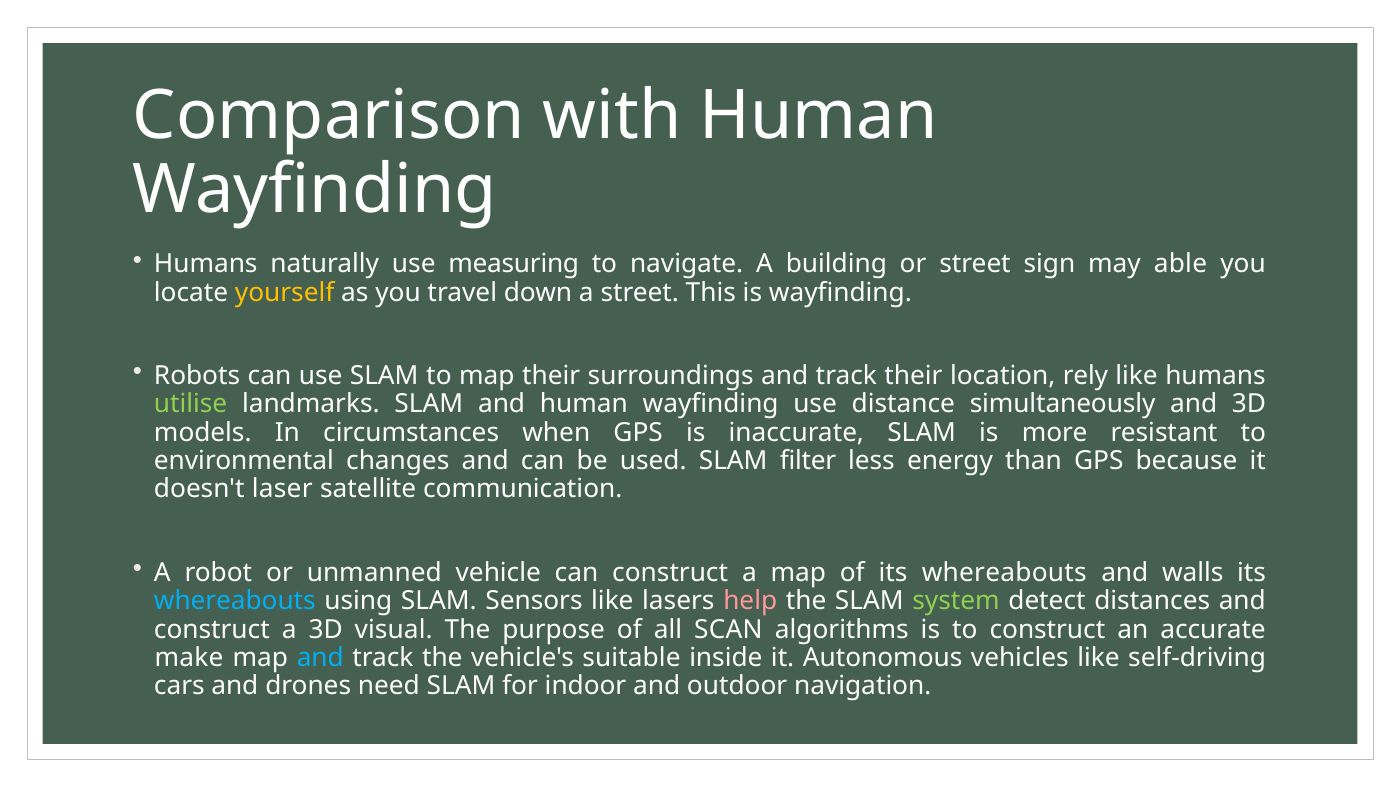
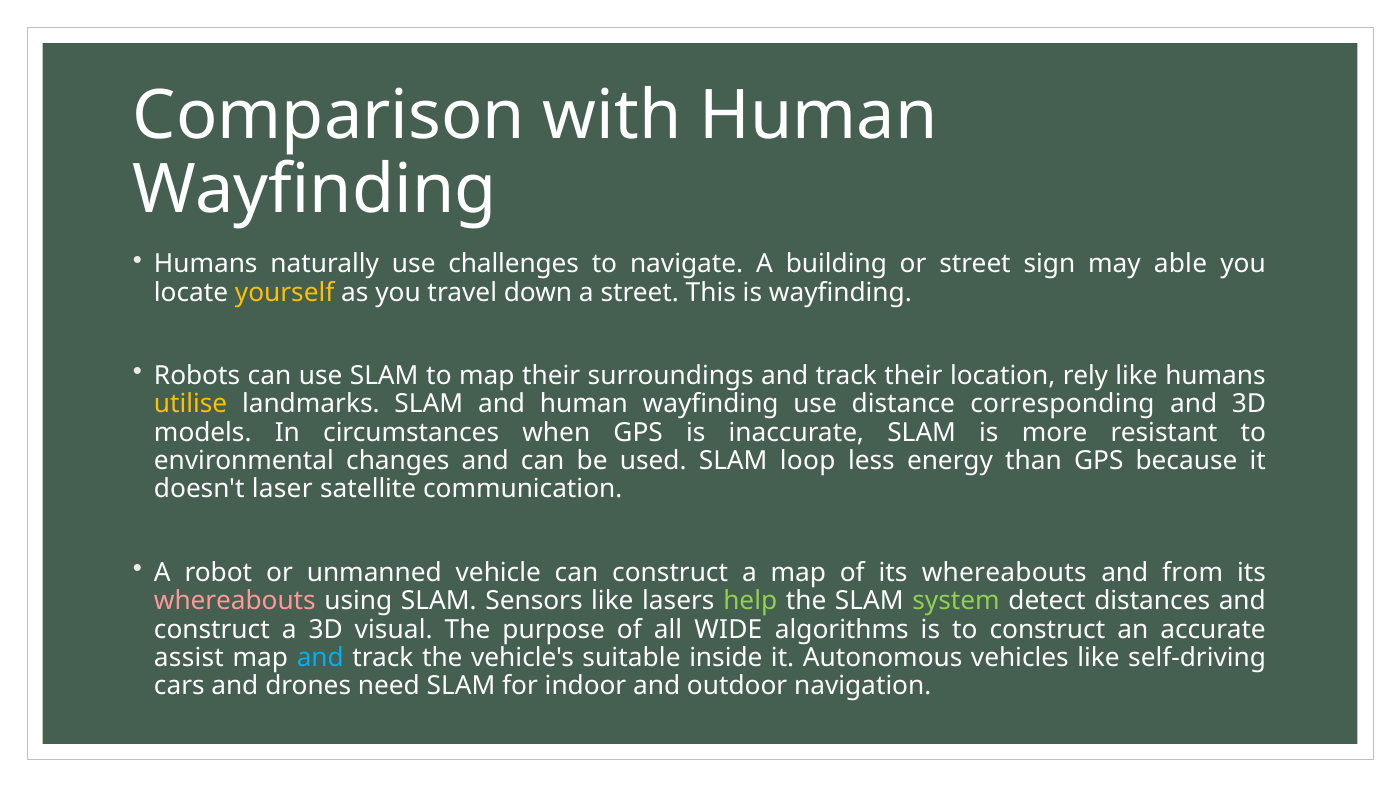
measuring: measuring -> challenges (514, 264)
utilise colour: light green -> yellow (191, 405)
simultaneously: simultaneously -> corresponding (1062, 405)
filter: filter -> loop (808, 461)
walls: walls -> from (1193, 573)
whereabouts colour: light blue -> pink (235, 601)
help colour: pink -> light green (750, 601)
SCAN: SCAN -> WIDE (728, 630)
make: make -> assist (189, 658)
